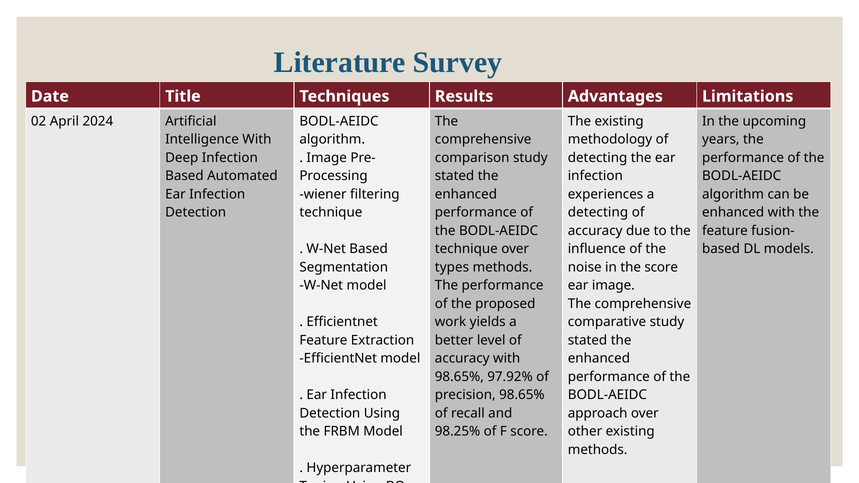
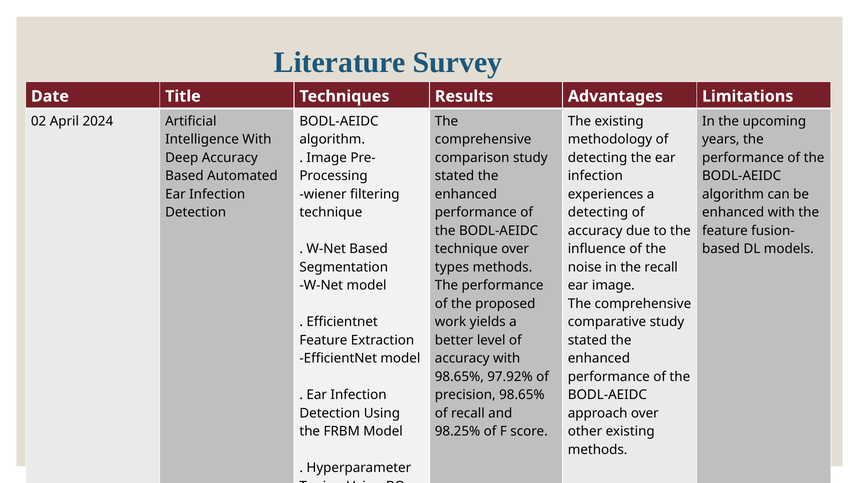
Deep Infection: Infection -> Accuracy (230, 158)
the score: score -> recall (661, 267)
